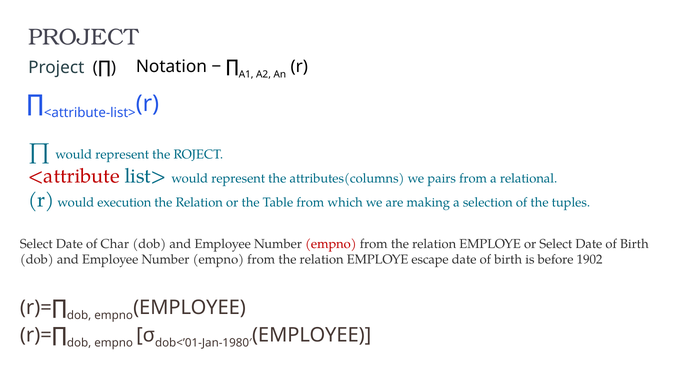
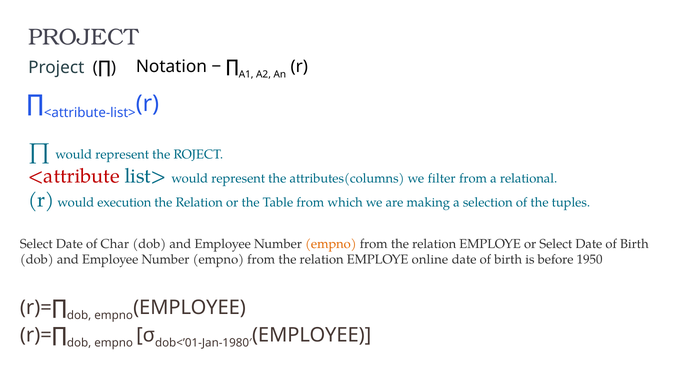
pairs: pairs -> filter (442, 178)
empno colour: red -> orange (331, 244)
escape: escape -> online (430, 259)
1902: 1902 -> 1950 (590, 259)
